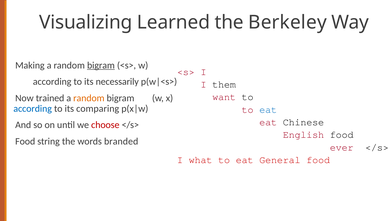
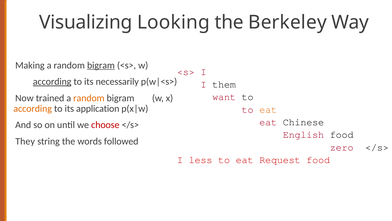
Learned: Learned -> Looking (173, 22)
according underline: none -> present (52, 81)
according colour: blue -> orange (33, 108)
comparing: comparing -> application (98, 108)
eat colour: blue -> orange (268, 109)
Food: Food -> They (25, 141)
branded: branded -> followed (121, 141)
ever: ever -> zero (342, 147)
what: what -> less (201, 160)
General: General -> Request (280, 160)
